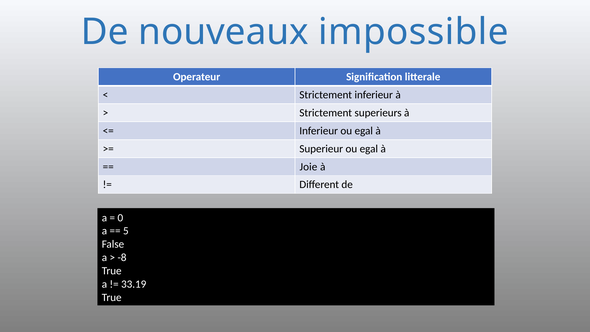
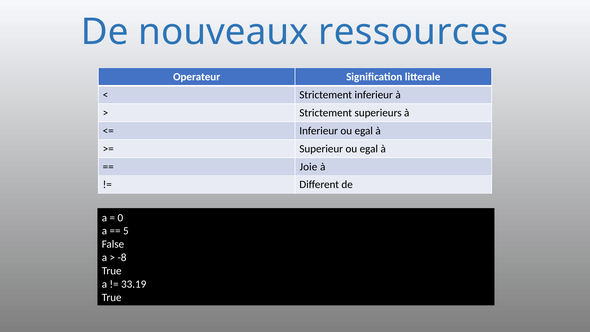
impossible: impossible -> ressources (413, 32)
